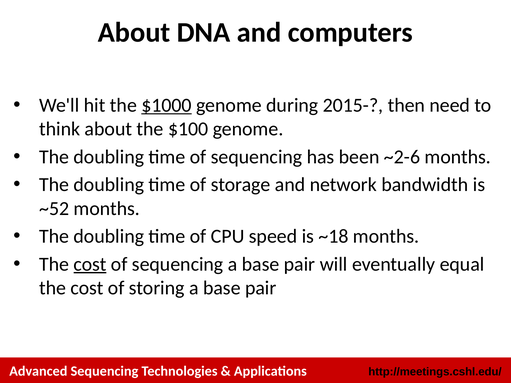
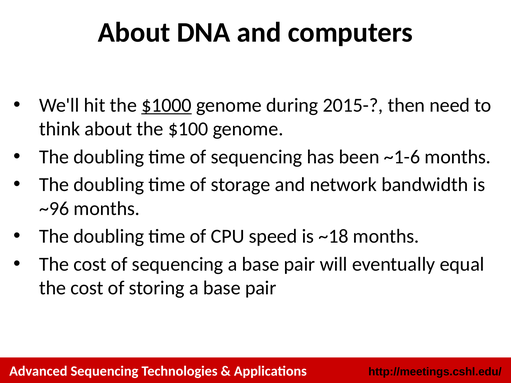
~2-6: ~2-6 -> ~1-6 (402, 157)
~52: ~52 -> ~96 (54, 209)
cost underline: present -> none (90, 264)
